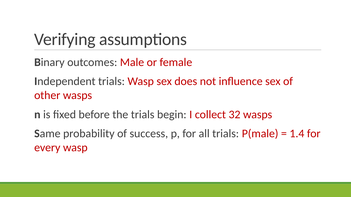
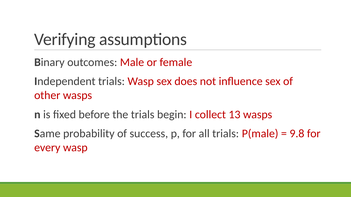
32: 32 -> 13 (235, 115)
1.4: 1.4 -> 9.8 (297, 134)
